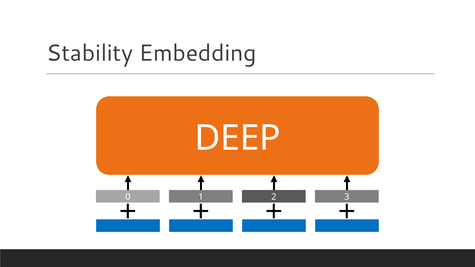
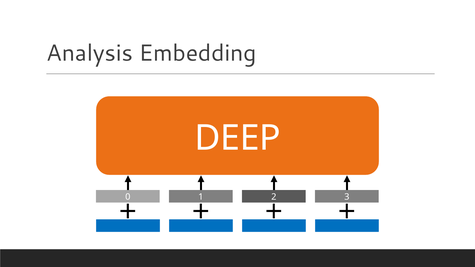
Stability: Stability -> Analysis (90, 53)
